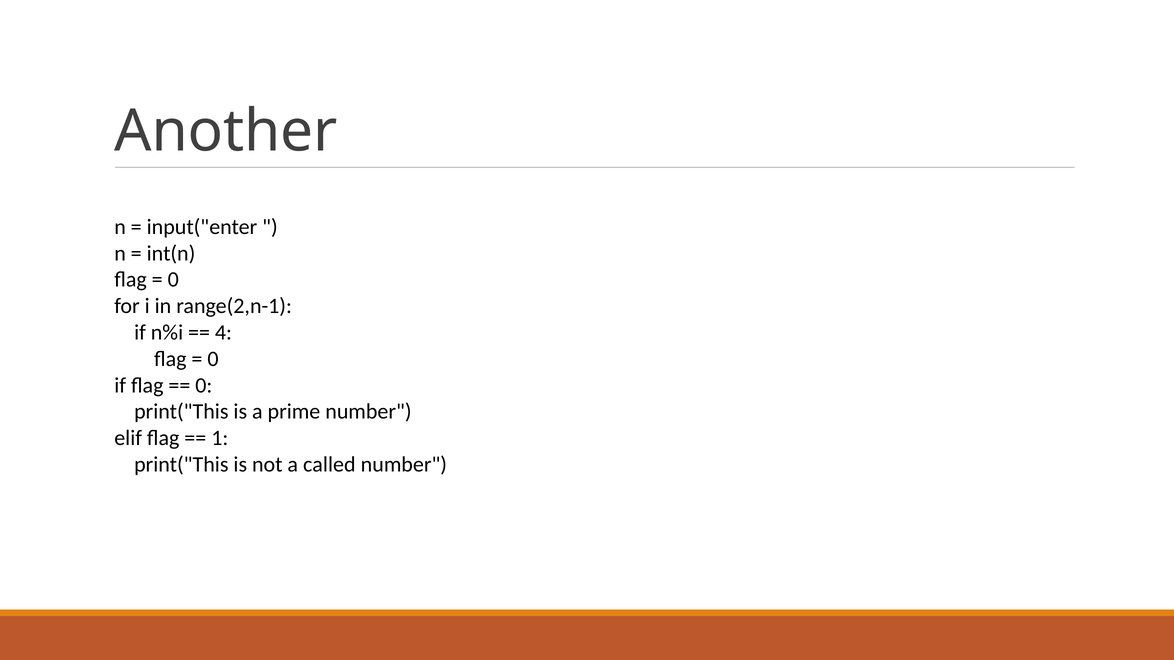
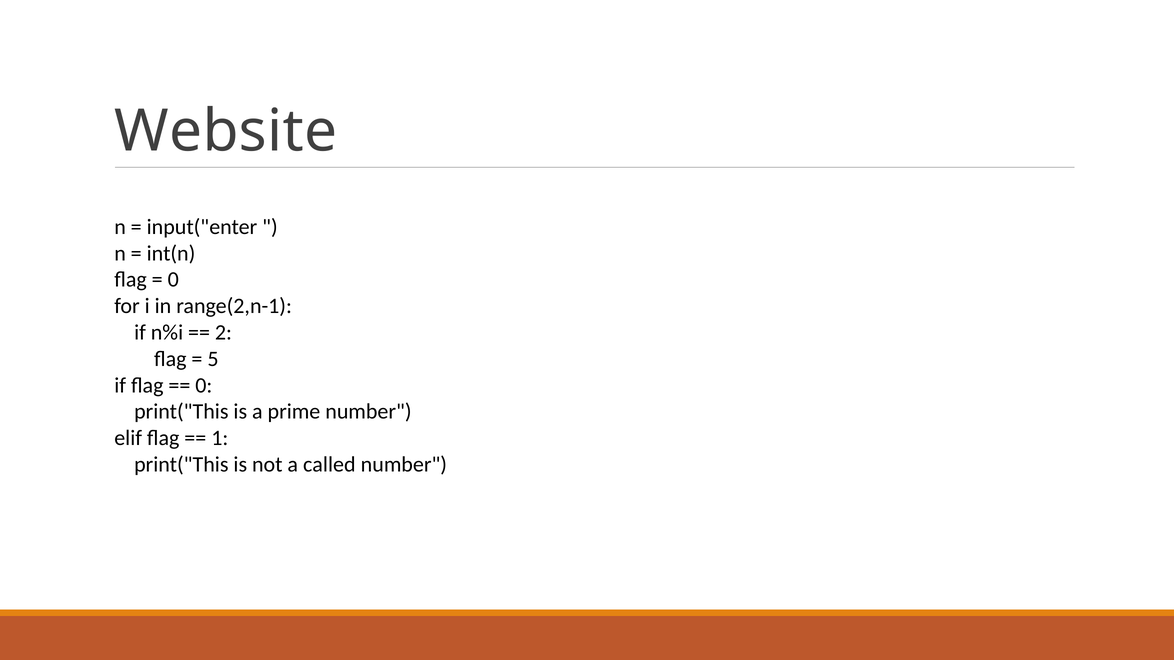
Another: Another -> Website (226, 132)
4: 4 -> 2 (223, 333)
0: 0 -> 5 (213, 359)
